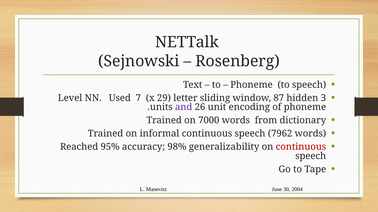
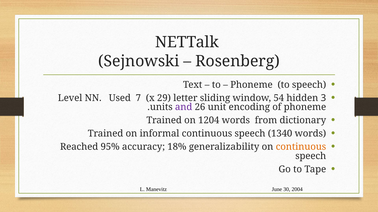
87: 87 -> 54 (279, 98)
7000: 7000 -> 1204 (209, 121)
7962: 7962 -> 1340 (280, 134)
98%: 98% -> 18% (177, 147)
continuous colour: red -> orange (301, 147)
